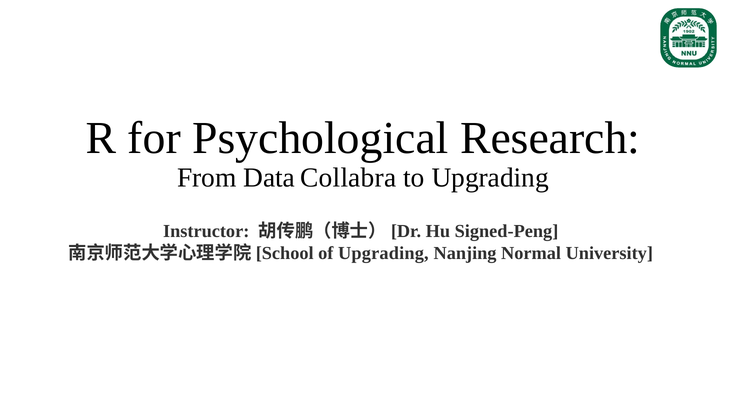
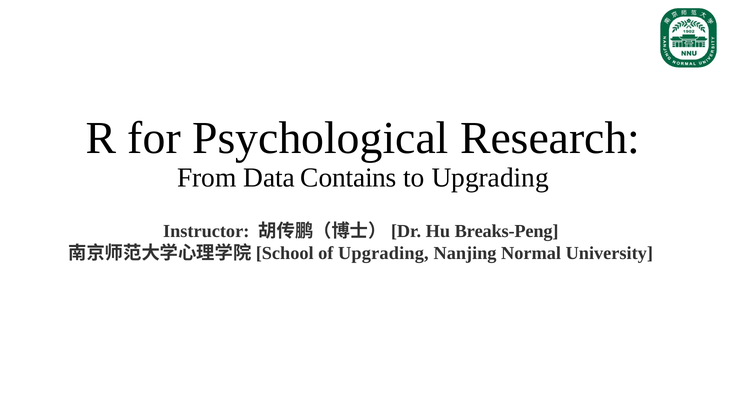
Collabra: Collabra -> Contains (349, 178)
Signed-Peng: Signed-Peng -> Breaks-Peng (507, 231)
